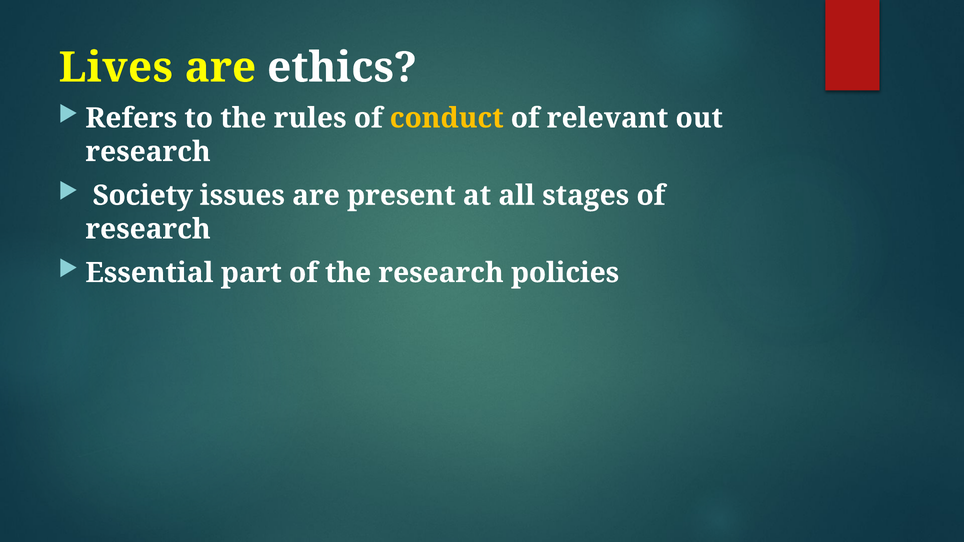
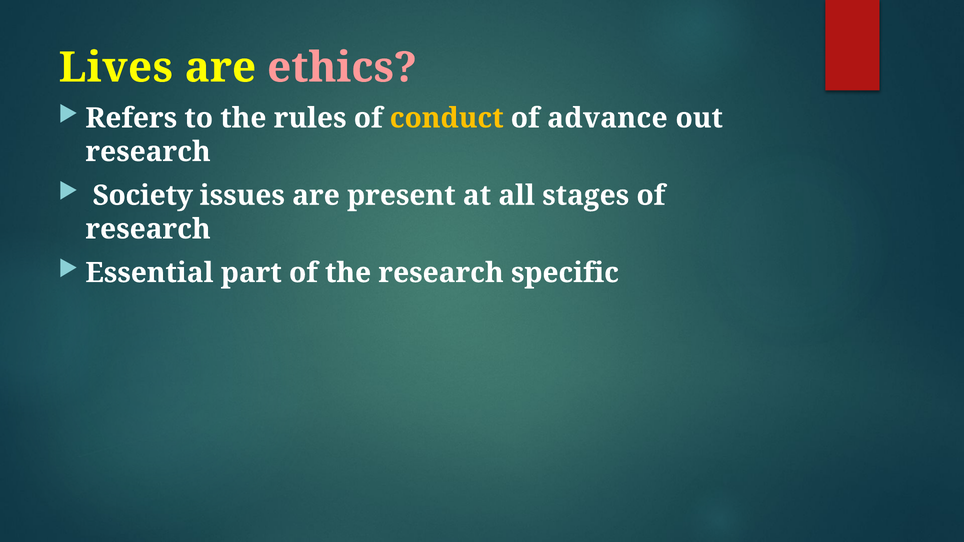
ethics colour: white -> pink (342, 68)
relevant: relevant -> advance (607, 118)
policies: policies -> specific (565, 273)
